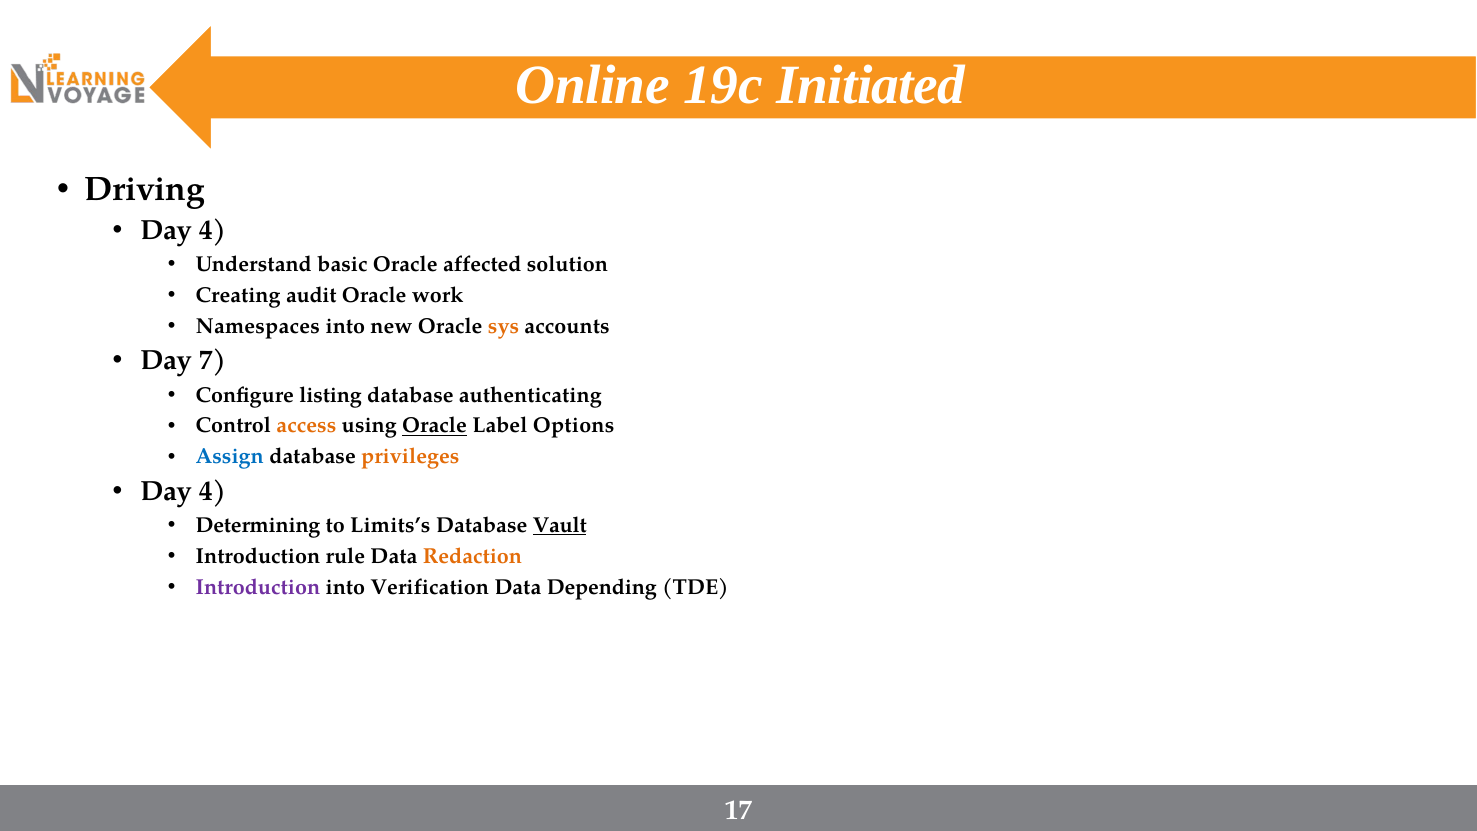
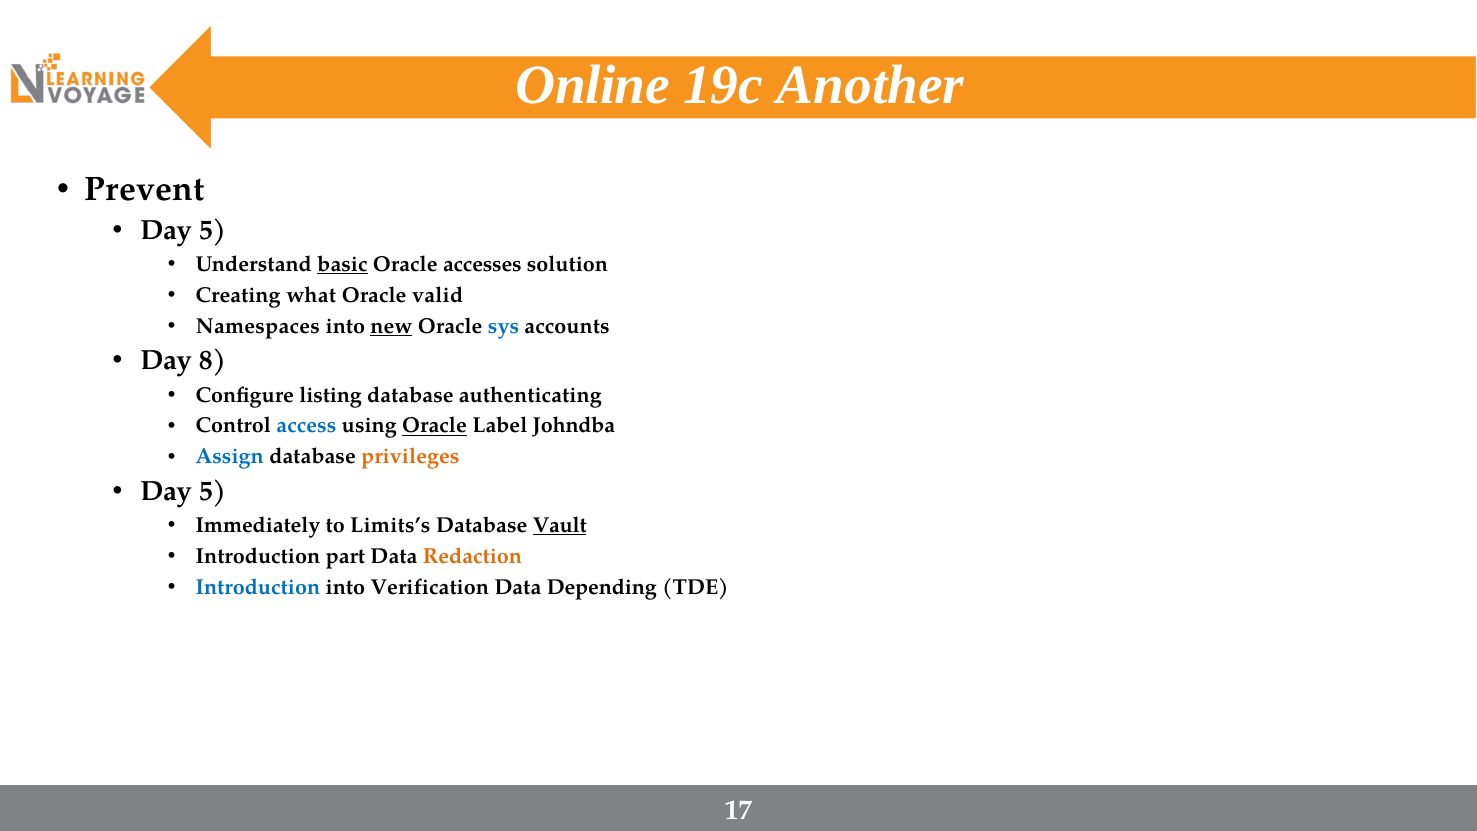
Initiated: Initiated -> Another (871, 85)
Driving: Driving -> Prevent (145, 189)
4: 4 -> 5 (212, 230)
basic underline: none -> present (343, 264)
affected: affected -> accesses (482, 264)
audit: audit -> what (311, 295)
work: work -> valid (438, 295)
new underline: none -> present (391, 326)
sys colour: orange -> blue (504, 326)
7: 7 -> 8 (212, 361)
access colour: orange -> blue (306, 426)
Options: Options -> Johndba (574, 426)
4: 4 -> 5 (212, 491)
Determining: Determining -> Immediately (258, 525)
rule: rule -> part (345, 556)
Introduction colour: purple -> blue (258, 587)
